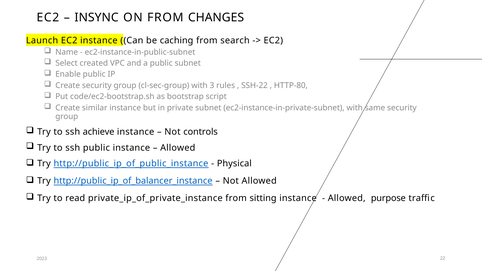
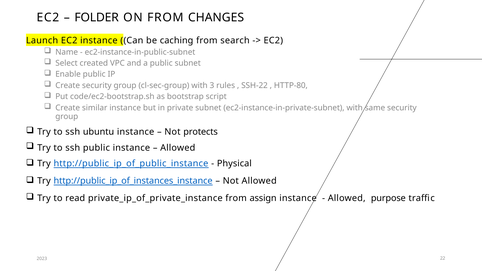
INSYNC: INSYNC -> FOLDER (97, 18)
achieve: achieve -> ubuntu (99, 132)
controls: controls -> protects (201, 132)
http://public_ip_of_balancer_instance: http://public_ip_of_balancer_instance -> http://public_ip_of_instances_instance (133, 181)
sitting: sitting -> assign (263, 198)
